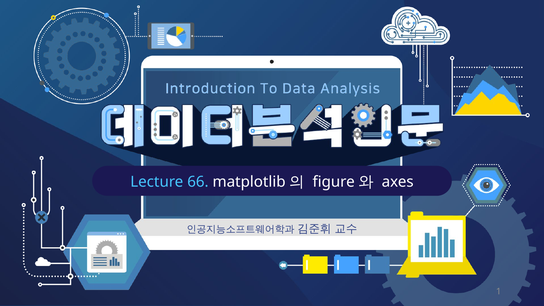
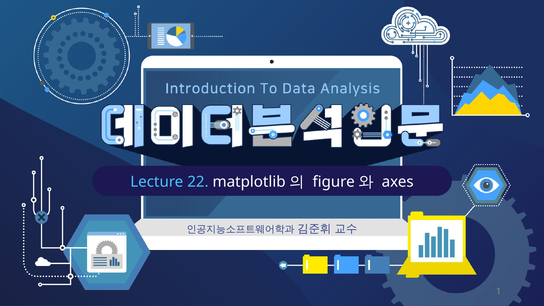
66: 66 -> 22 (198, 182)
